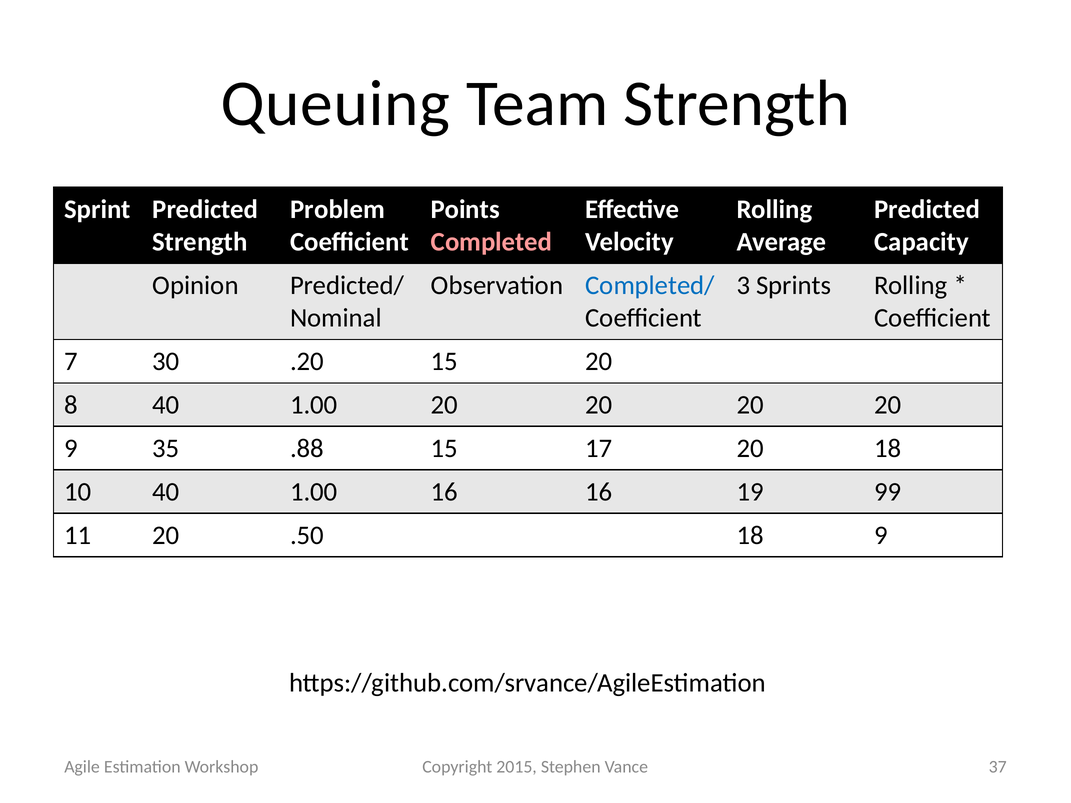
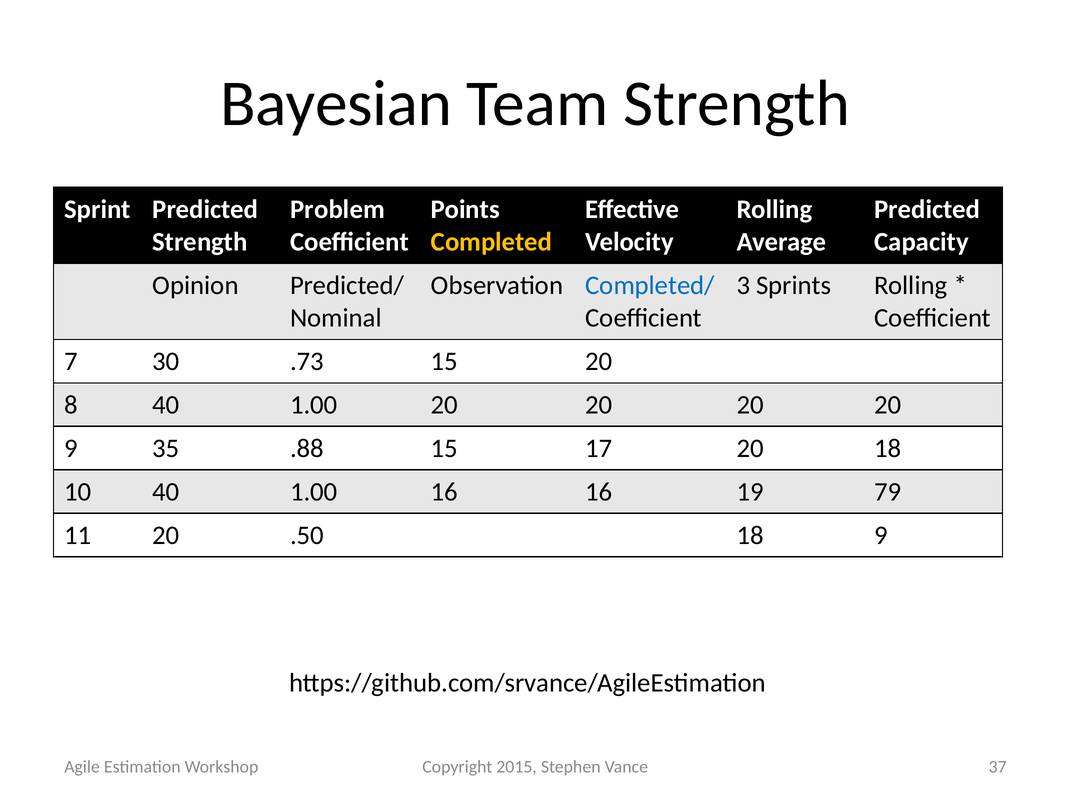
Queuing: Queuing -> Bayesian (336, 104)
Completed colour: pink -> yellow (492, 242)
.20: .20 -> .73 (307, 362)
99: 99 -> 79 (888, 492)
